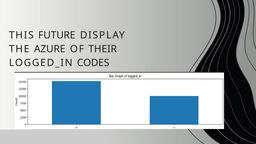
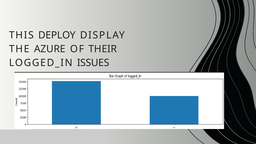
FUTURE: FUTURE -> DEPLOY (57, 35)
CODES: CODES -> ISSUES (93, 63)
